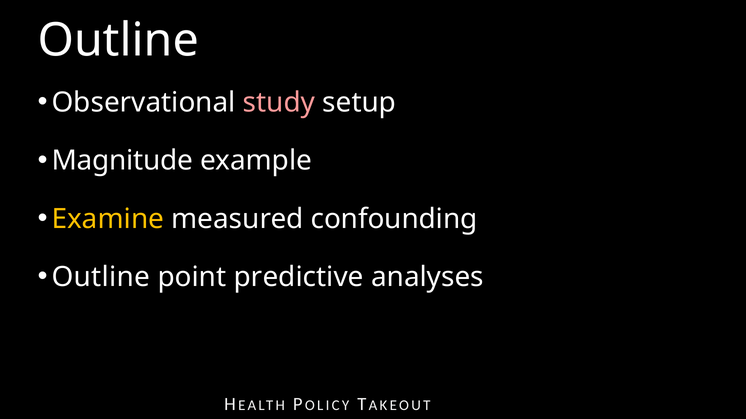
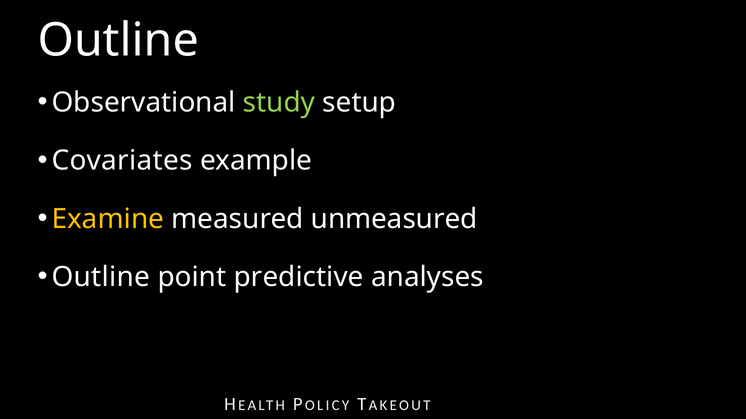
study colour: pink -> light green (279, 103)
Magnitude: Magnitude -> Covariates (122, 161)
confounding: confounding -> unmeasured (394, 219)
